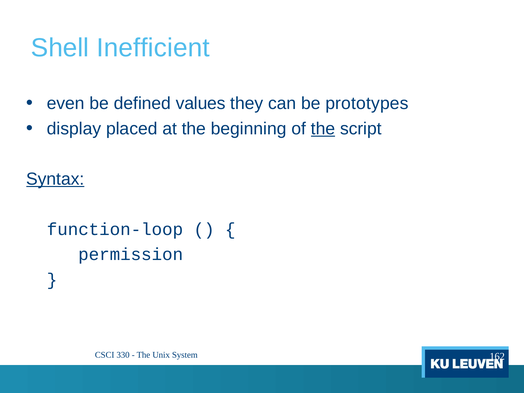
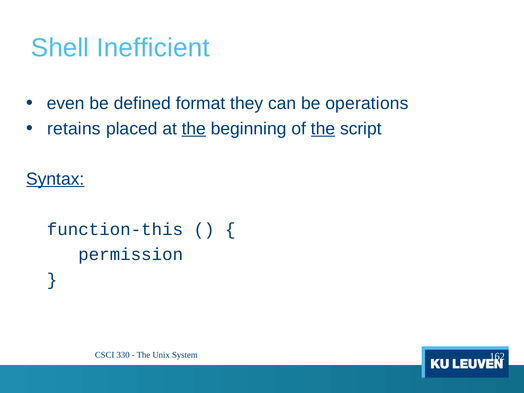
values: values -> format (201, 103)
prototypes: prototypes -> operations (367, 103)
display: display -> retains (74, 129)
the underline: none -> present (194, 129)
function-loop: function-loop -> function-this (115, 229)
